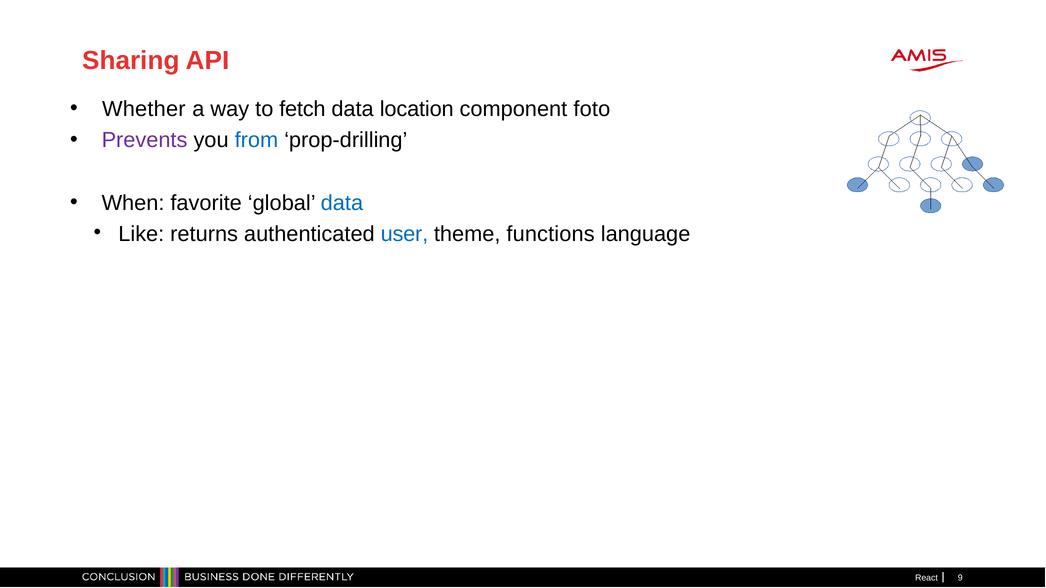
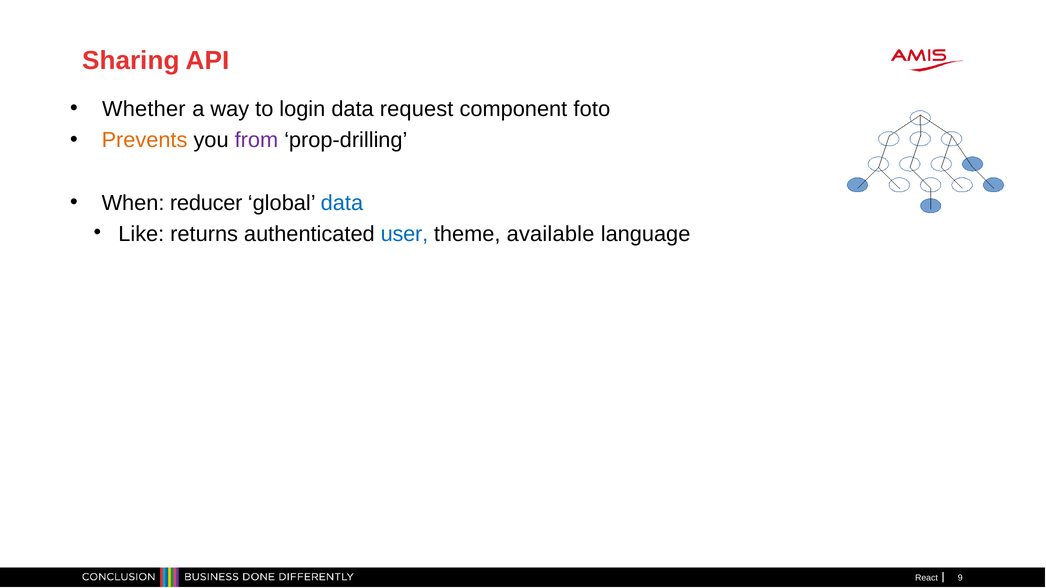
fetch: fetch -> login (302, 109)
location: location -> request (417, 109)
Prevents colour: purple -> orange (145, 140)
from colour: blue -> purple (256, 140)
favorite: favorite -> reducer (206, 203)
functions: functions -> available (551, 234)
